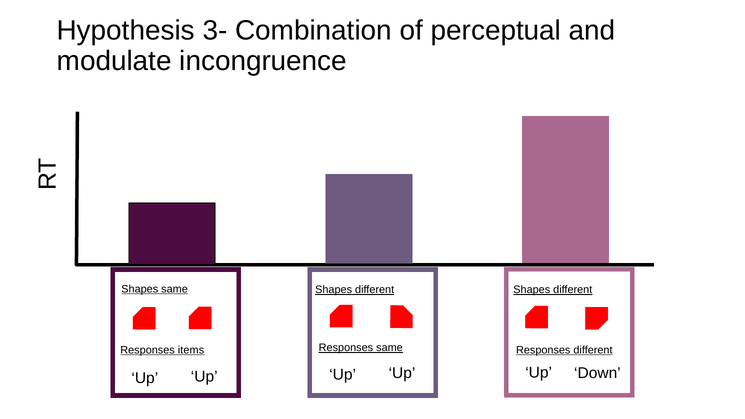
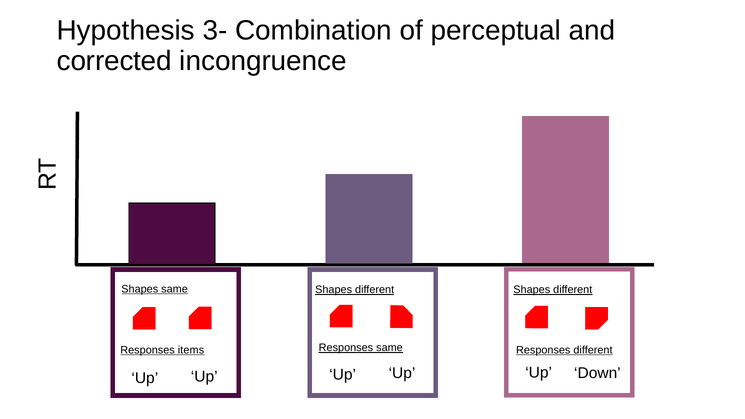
modulate: modulate -> corrected (114, 61)
